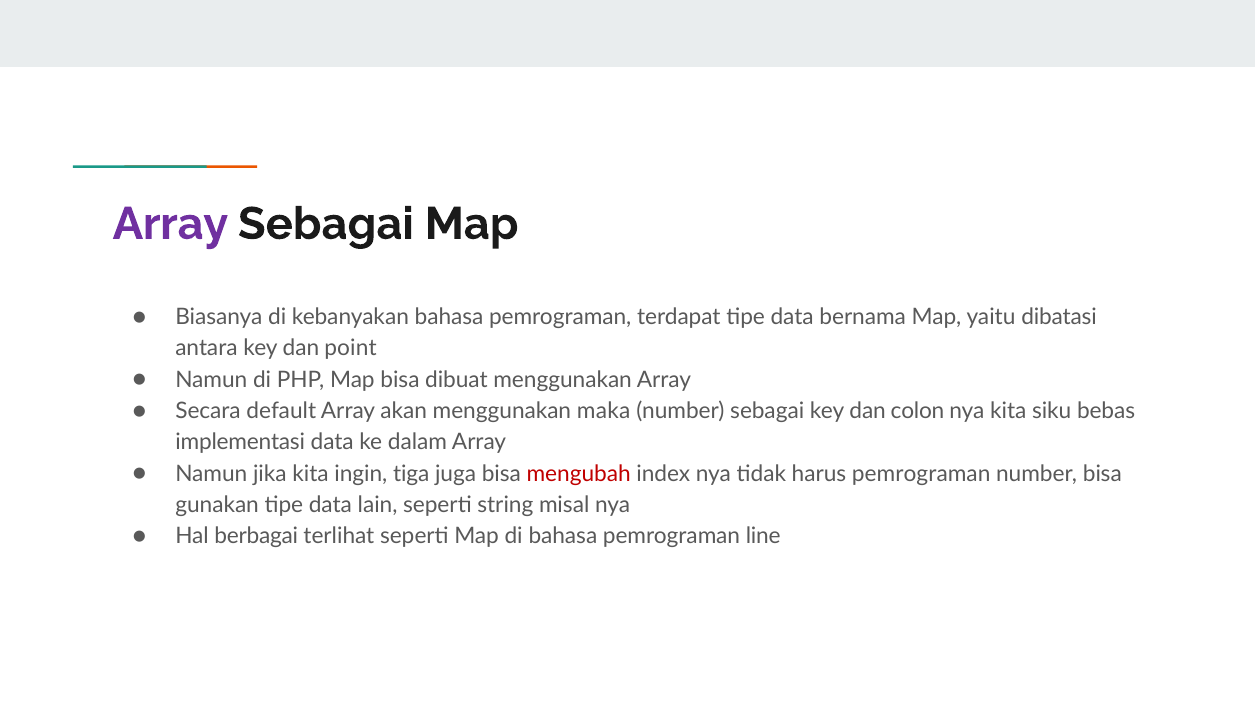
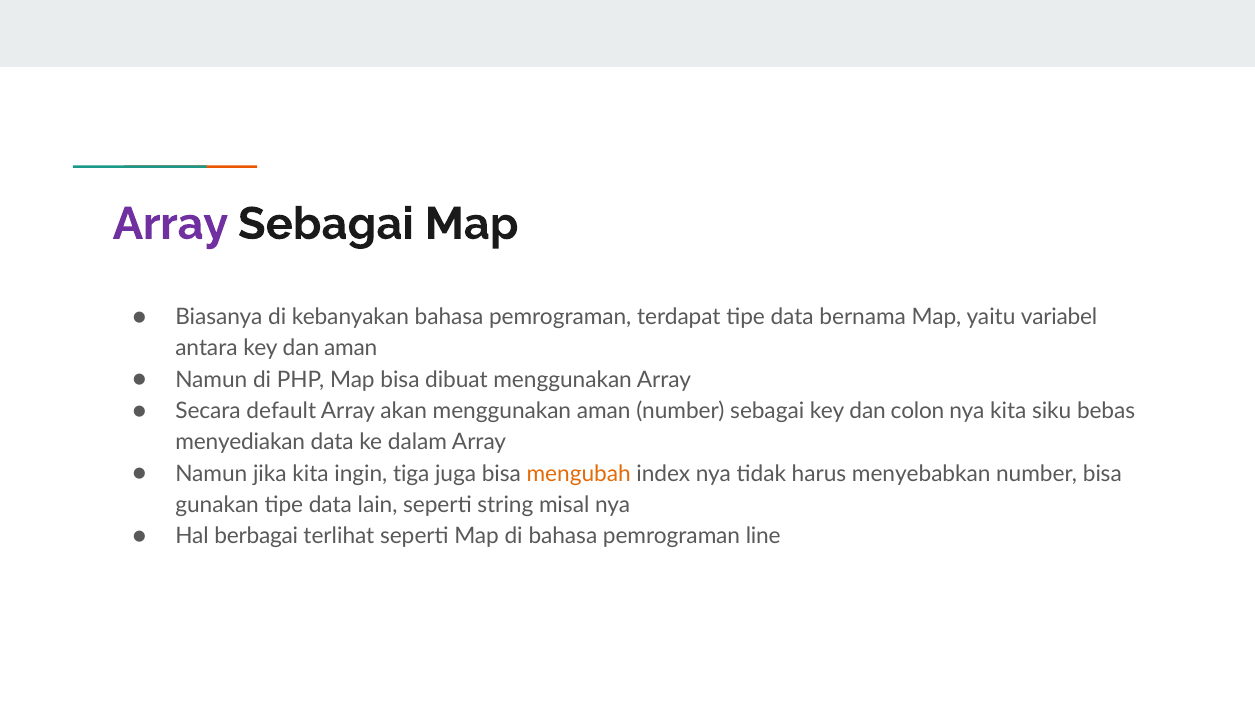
dibatasi: dibatasi -> variabel (1059, 317)
dan point: point -> aman (351, 348)
menggunakan maka: maka -> aman (604, 411)
implementasi: implementasi -> menyediakan (240, 442)
mengubah colour: red -> orange (579, 474)
harus pemrograman: pemrograman -> menyebabkan (921, 474)
